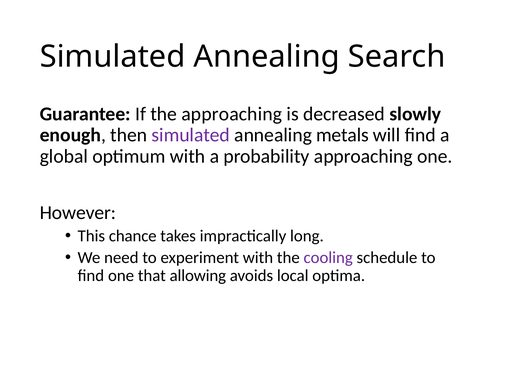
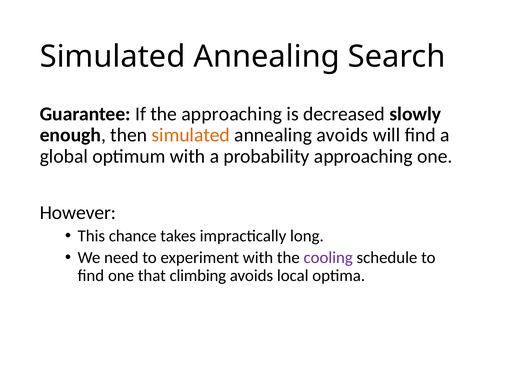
simulated colour: purple -> orange (191, 135)
annealing metals: metals -> avoids (342, 135)
allowing: allowing -> climbing (198, 276)
